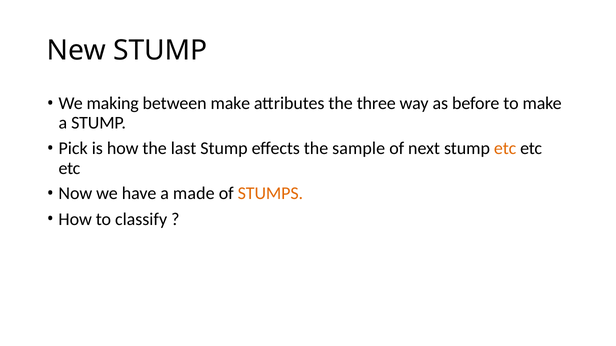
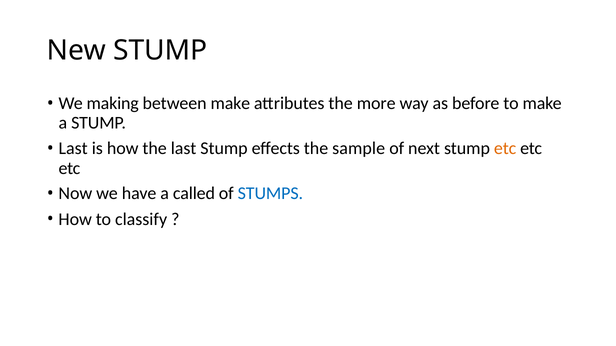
three: three -> more (376, 104)
Pick: Pick -> Last (73, 149)
made: made -> called (194, 194)
STUMPS colour: orange -> blue (270, 194)
